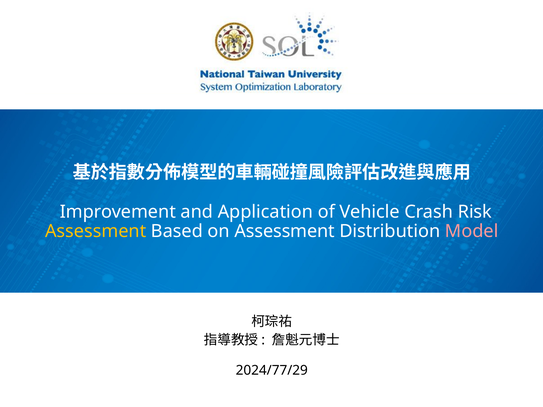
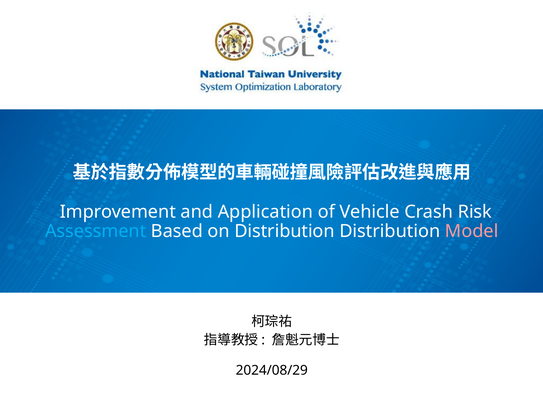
Assessment colour: yellow -> light blue (96, 231)
on Assessment: Assessment -> Distribution (285, 231)
2024/77/29: 2024/77/29 -> 2024/08/29 (272, 371)
